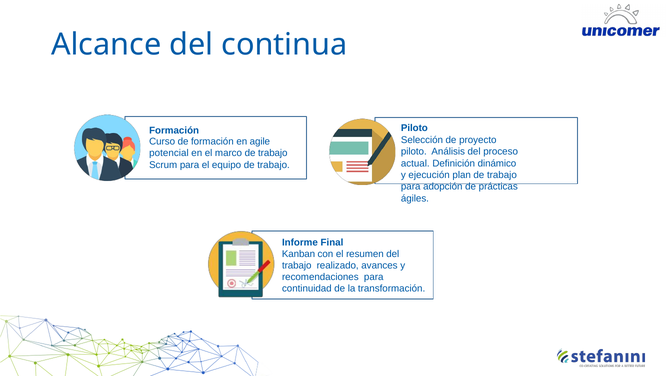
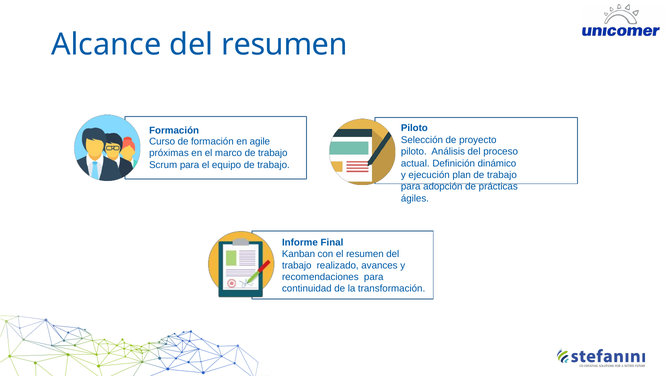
del continua: continua -> resumen (285, 45)
potencial: potencial -> próximas (169, 153)
